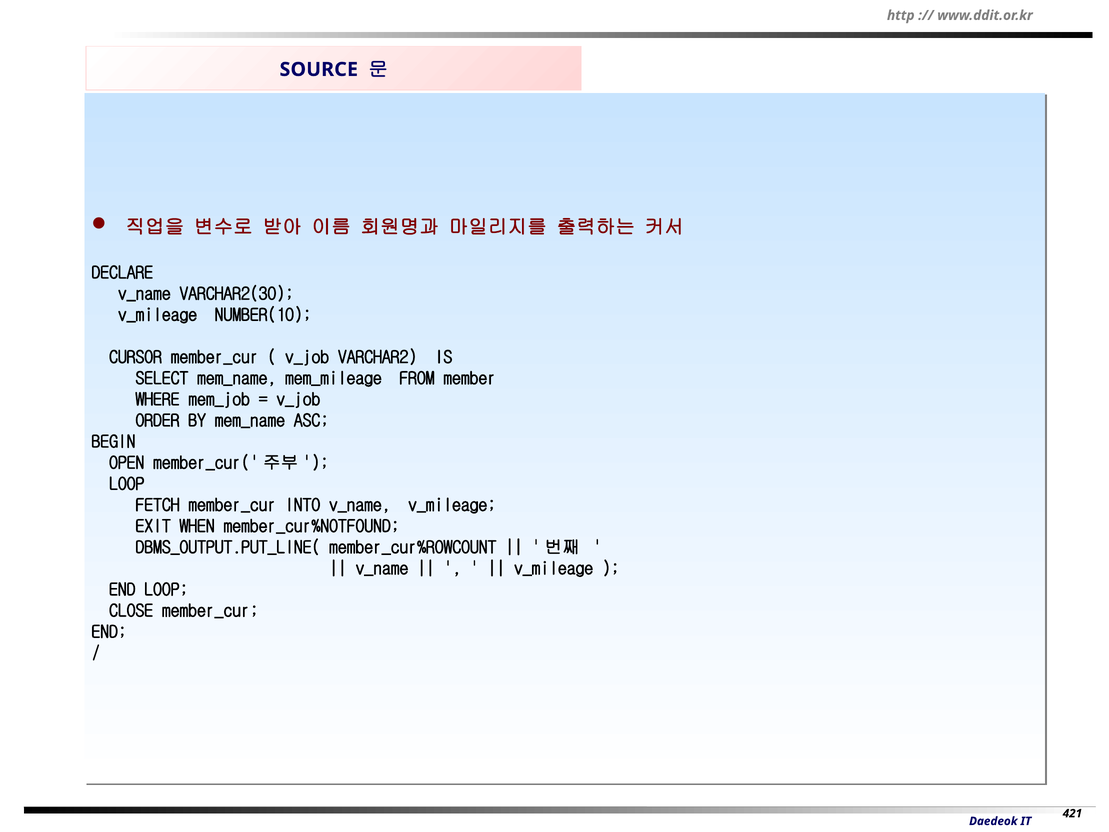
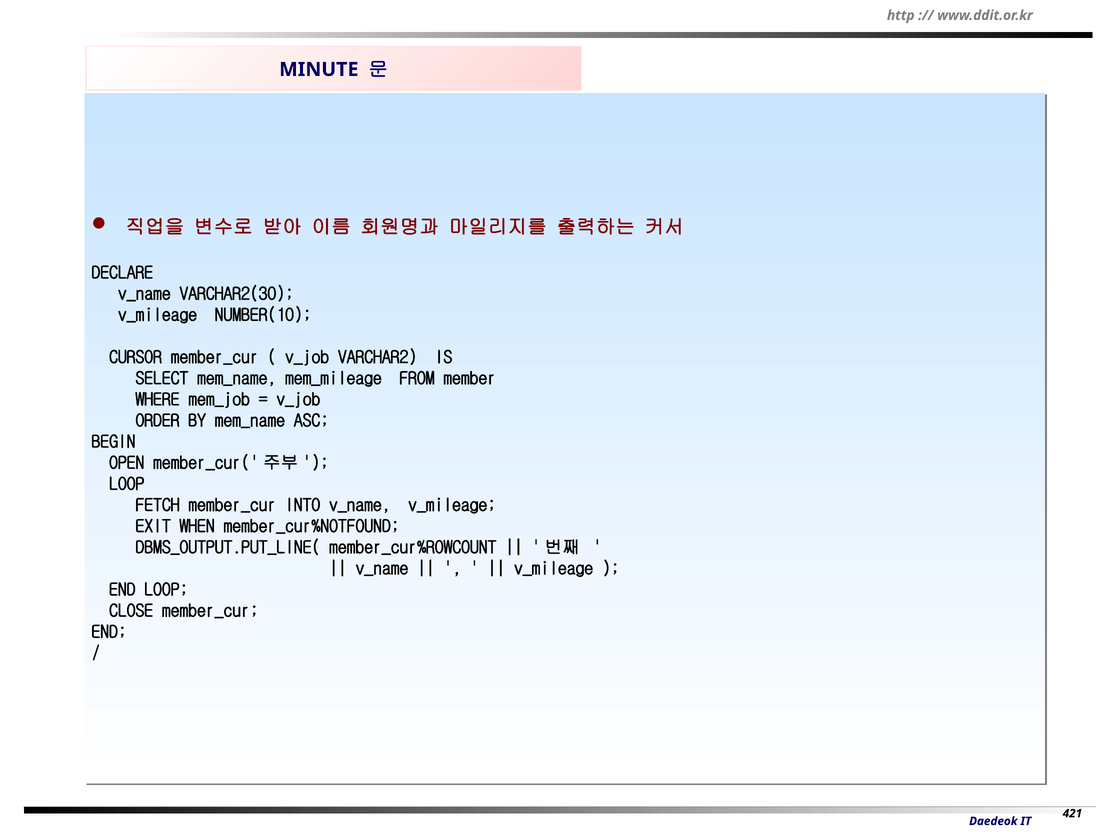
SOURCE: SOURCE -> MINUTE (319, 69)
